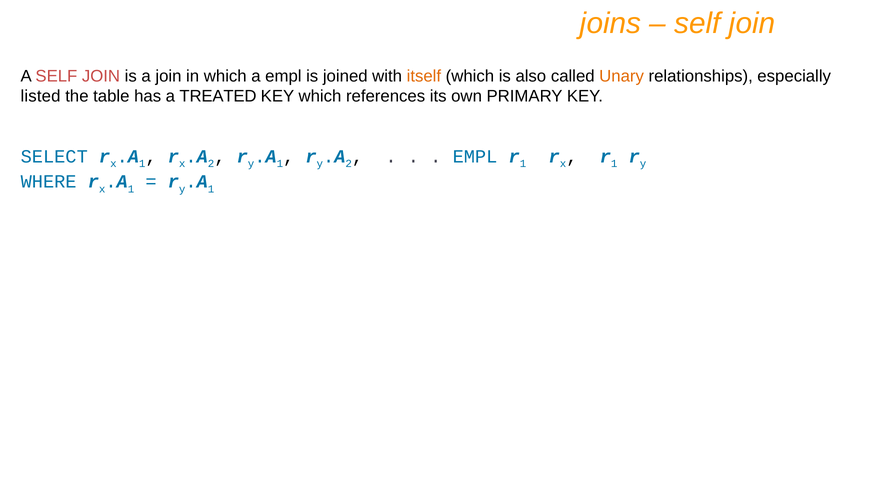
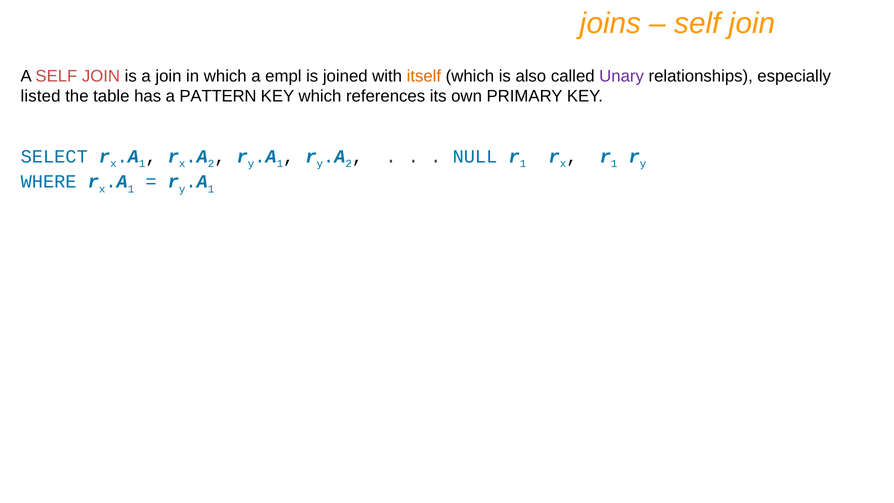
Unary colour: orange -> purple (622, 76)
TREATED: TREATED -> PATTERN (218, 96)
EMPL: EMPL -> NULL (475, 156)
